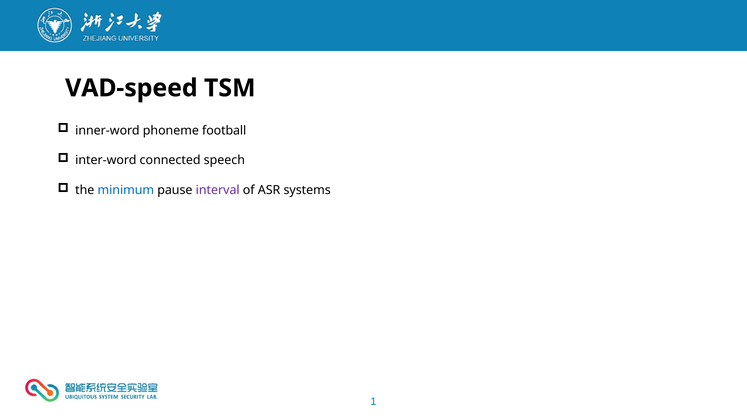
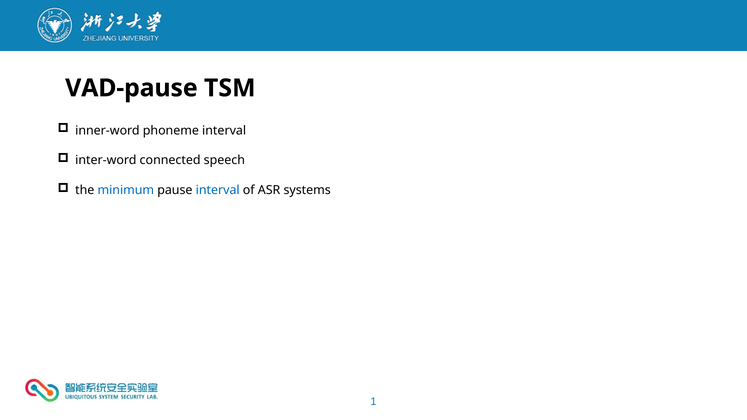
VAD-speed: VAD-speed -> VAD-pause (131, 88)
phoneme football: football -> interval (224, 130)
interval colour: purple -> blue (218, 190)
